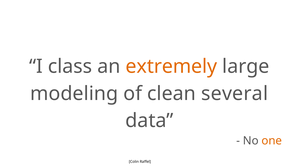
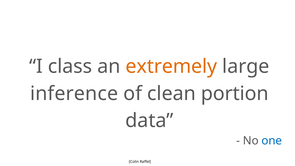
modeling: modeling -> inference (74, 93)
several: several -> portion (235, 93)
one colour: orange -> blue (272, 141)
